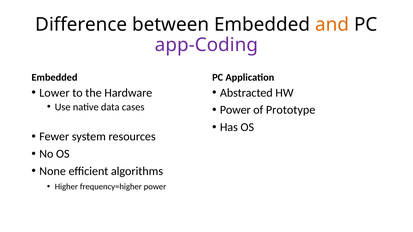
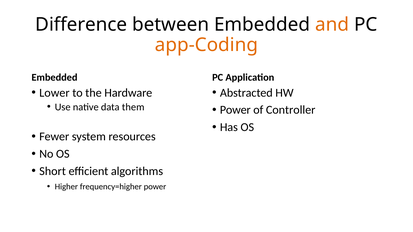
app-Coding colour: purple -> orange (206, 45)
cases: cases -> them (133, 107)
Prototype: Prototype -> Controller (291, 110)
None: None -> Short (53, 171)
